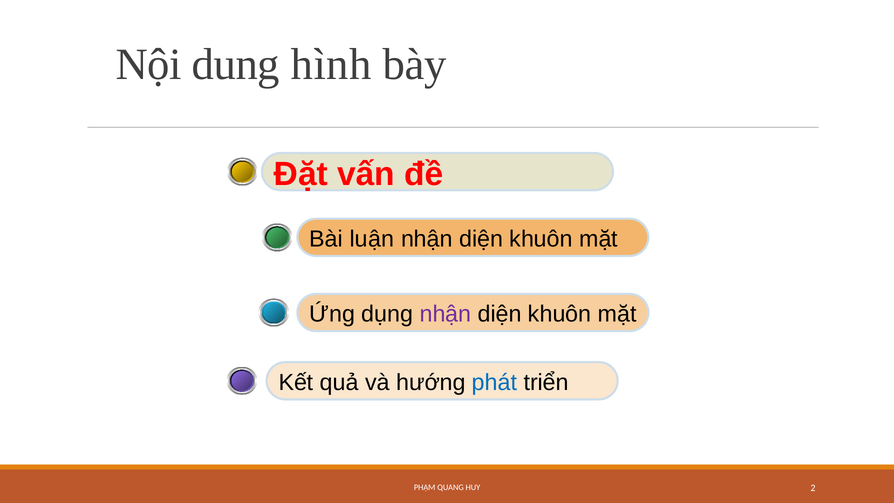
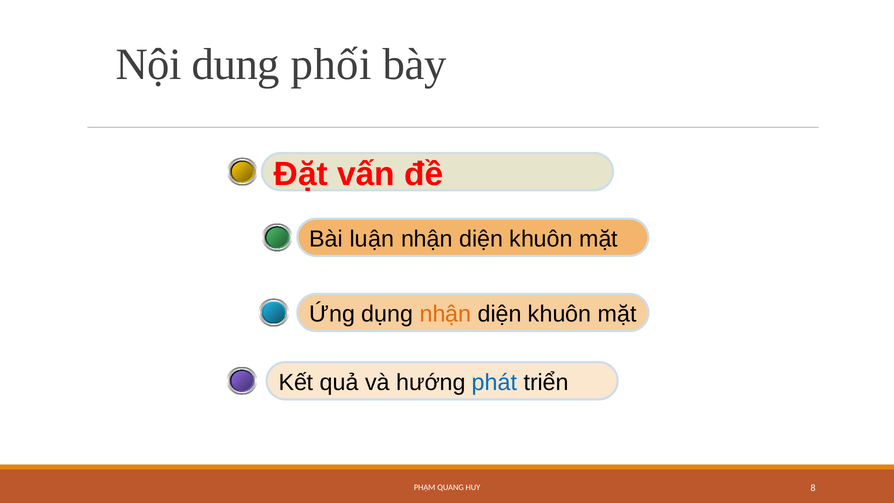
hình: hình -> phối (331, 64)
nhận colour: purple -> orange (445, 314)
2: 2 -> 8 (813, 488)
